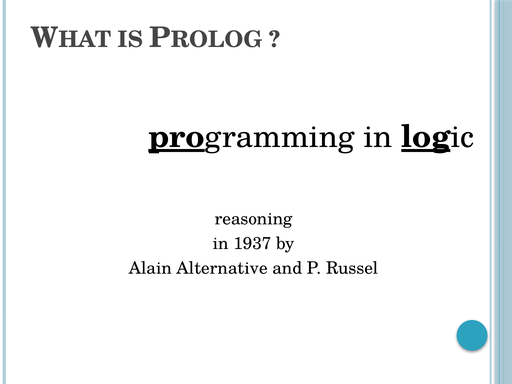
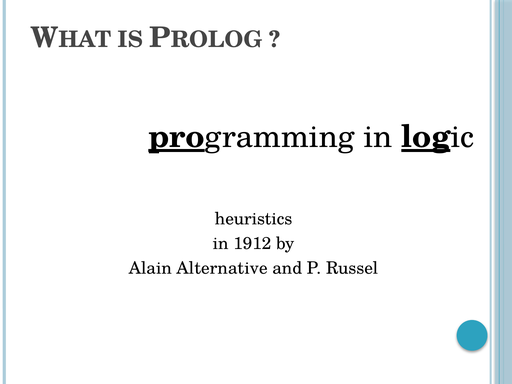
reasoning: reasoning -> heuristics (254, 219)
1937: 1937 -> 1912 (252, 244)
